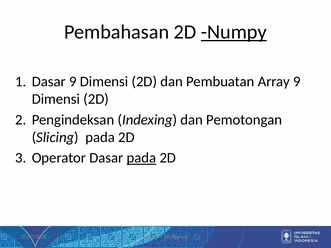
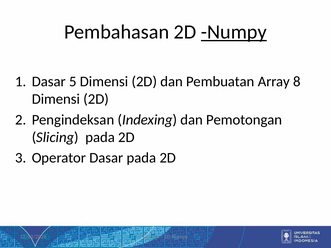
Dasar 9: 9 -> 5 (73, 82)
Array 9: 9 -> 8 (297, 82)
pada underline: present -> none (141, 158)
